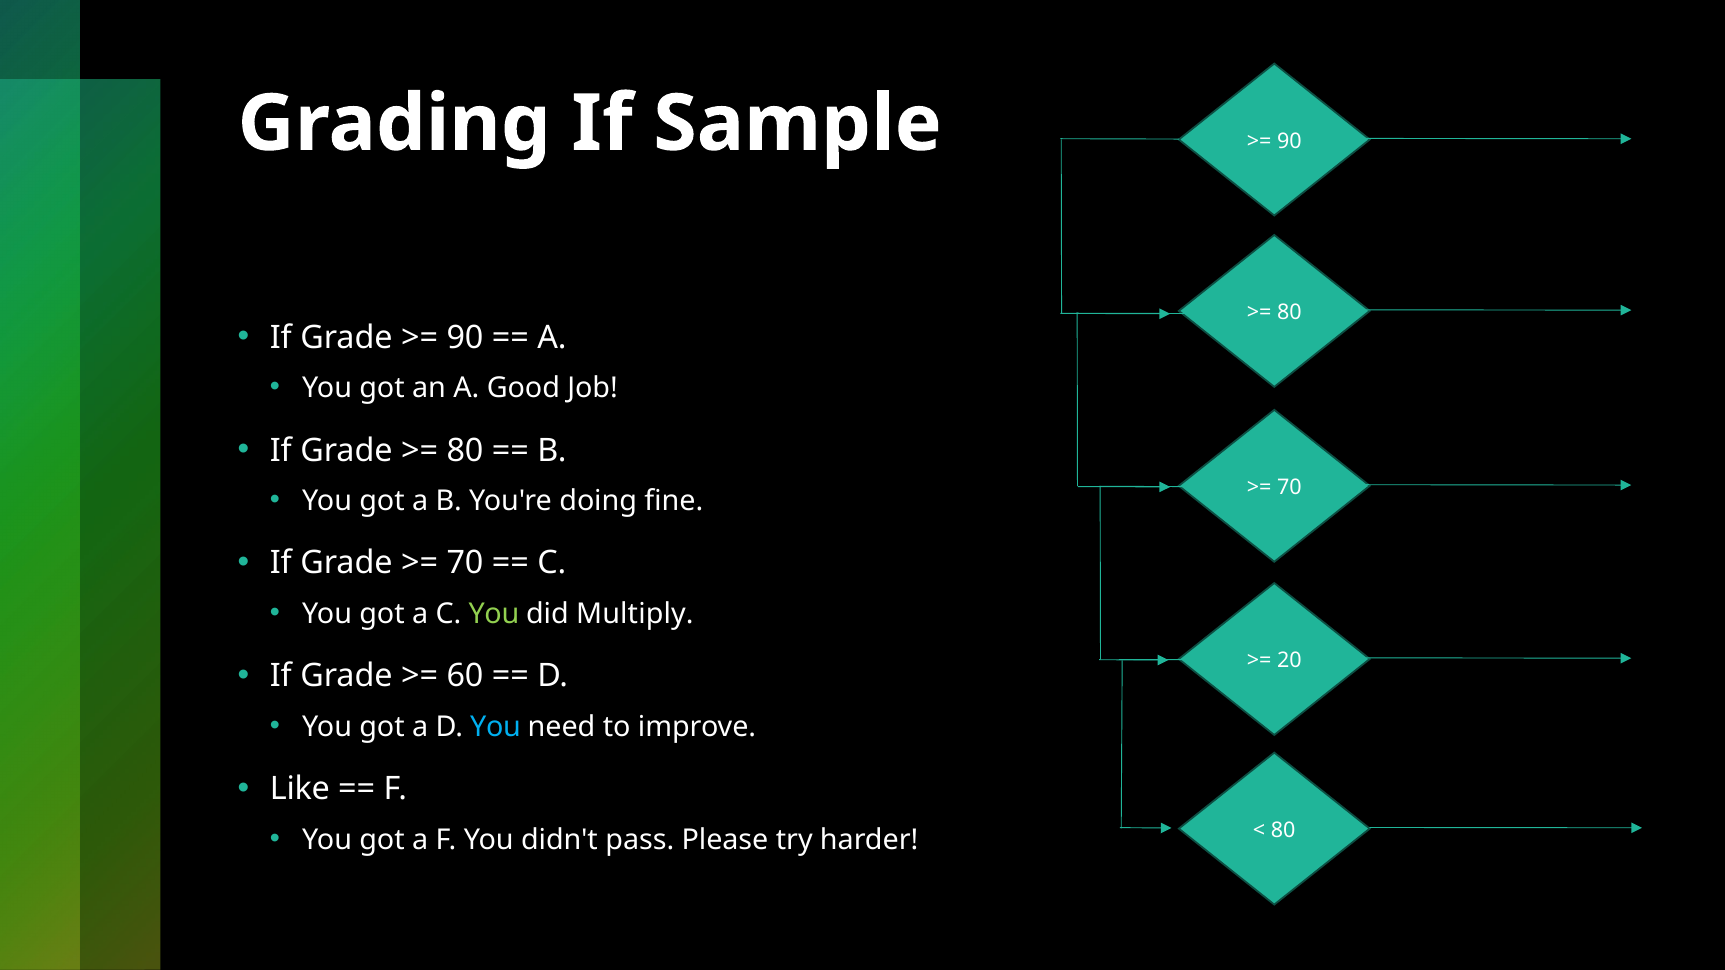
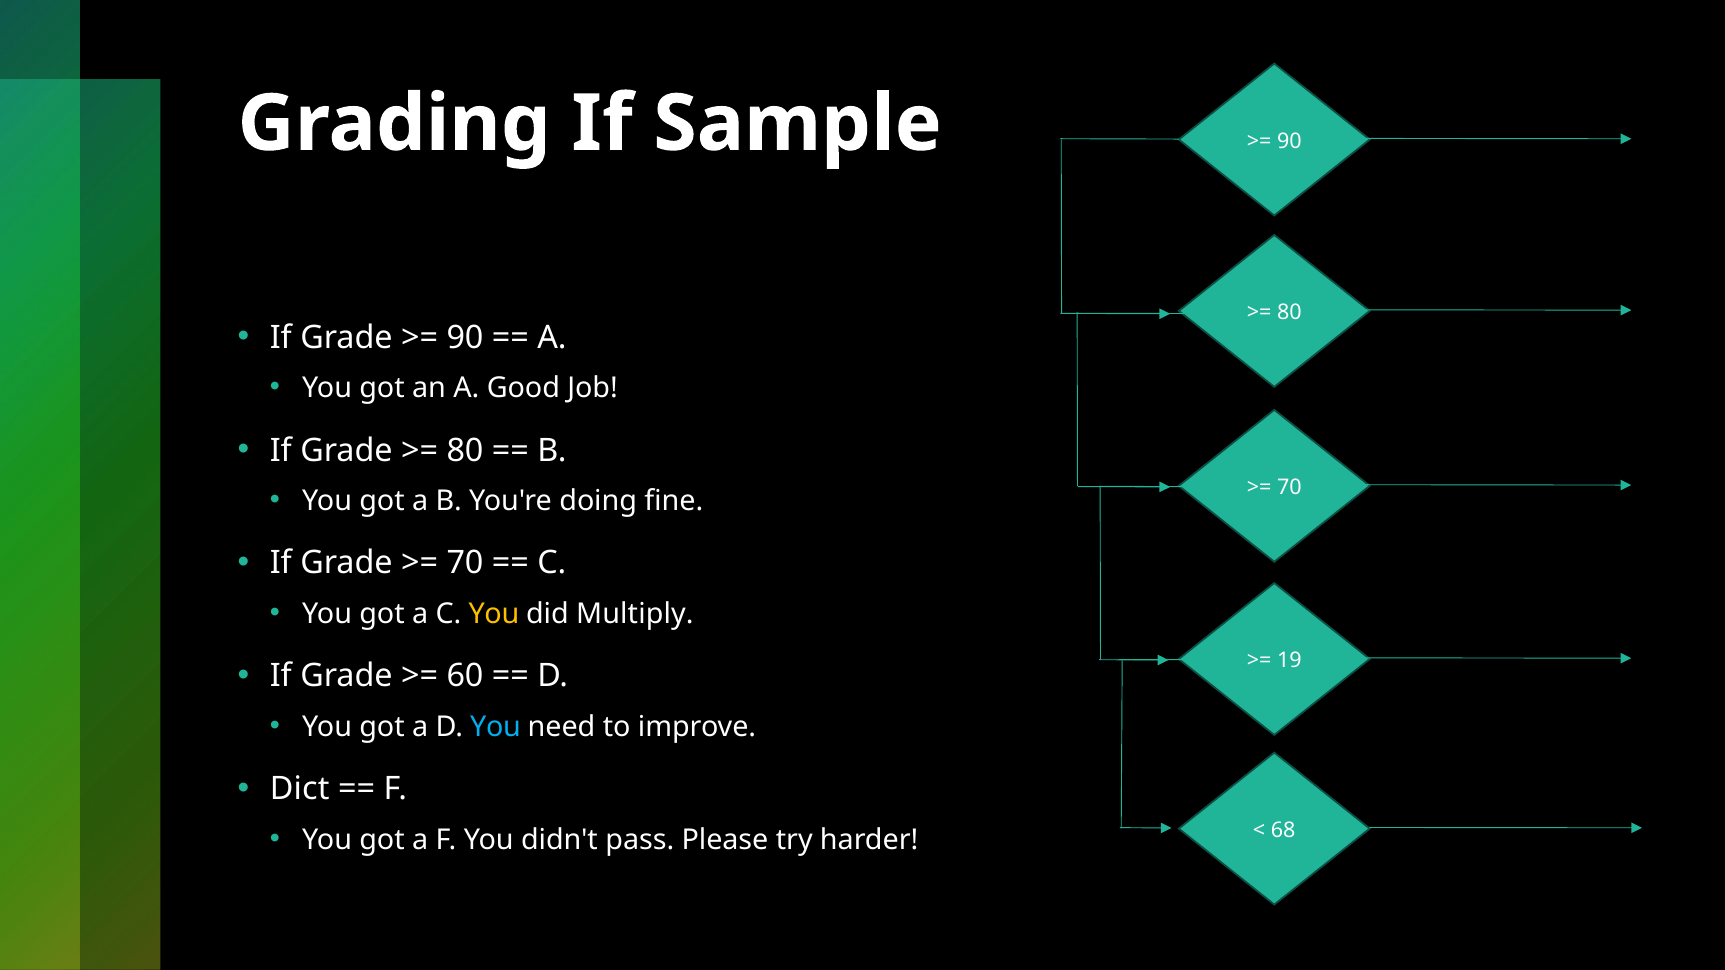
You colour: light green -> yellow (494, 614)
20: 20 -> 19 (1289, 661)
Like: Like -> Dict (300, 789)
80: 80 -> 68 (1283, 830)
